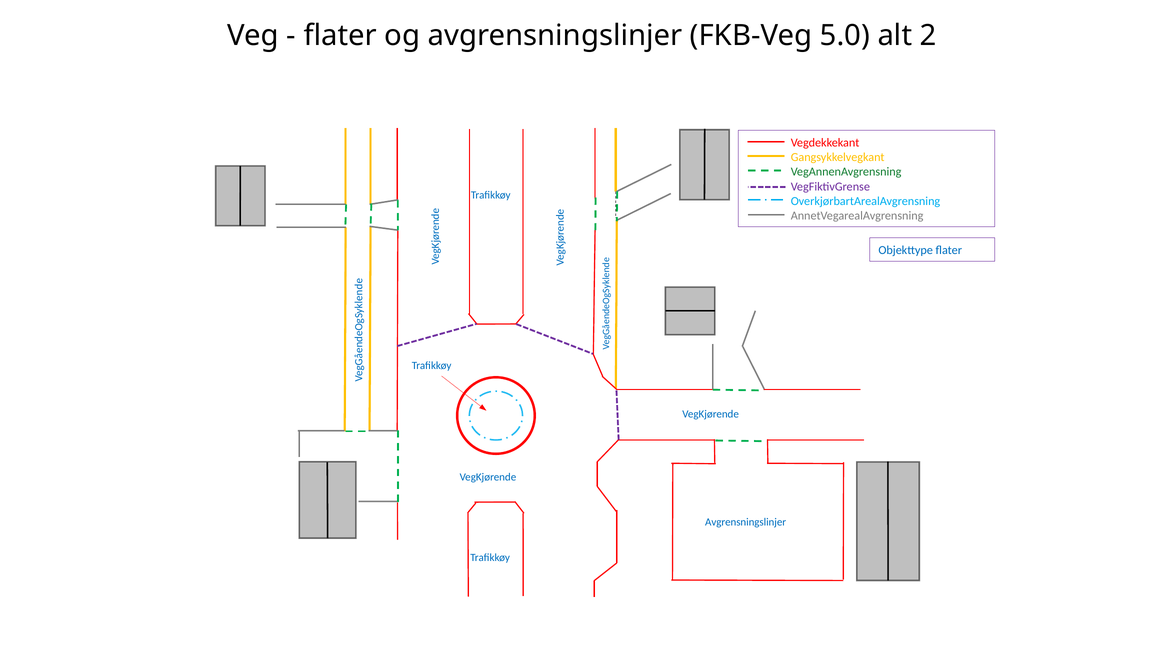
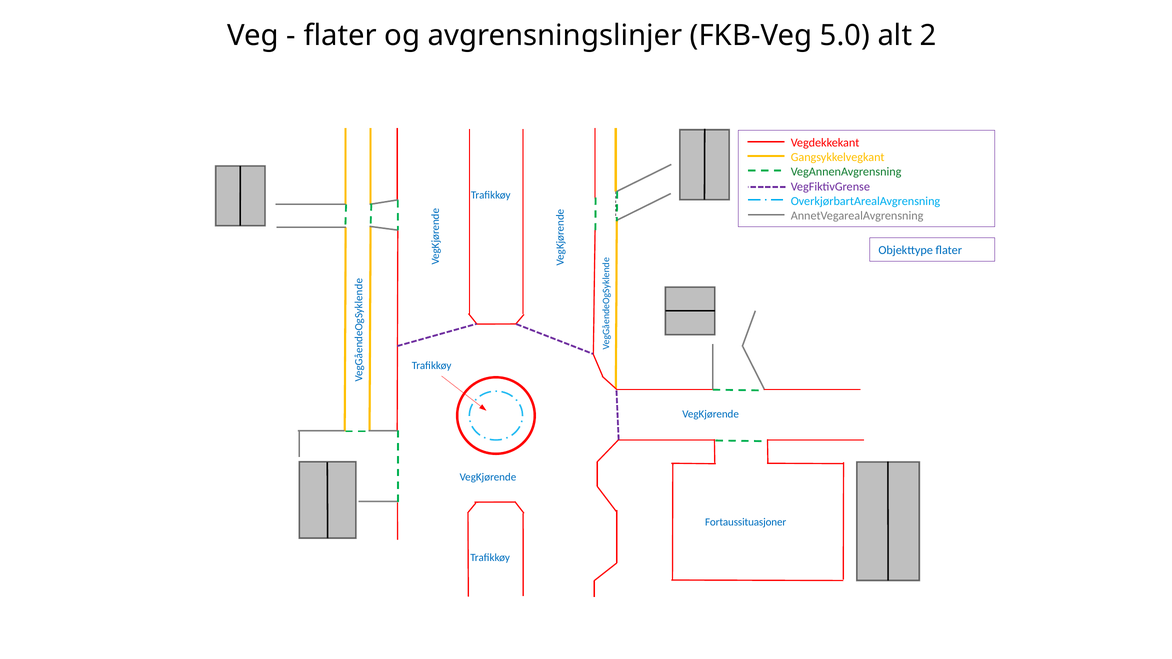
Avgrensningslinjer: Avgrensningslinjer -> Fortaussituasjoner (746, 523)
